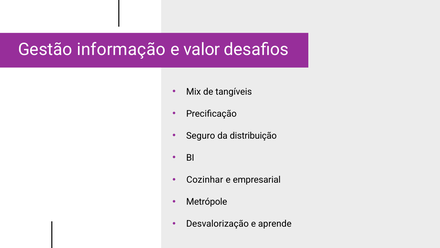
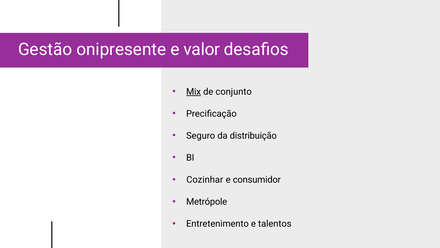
informação: informação -> onipresente (121, 49)
Mix underline: none -> present (194, 92)
tangíveis: tangíveis -> conjunto (234, 92)
empresarial: empresarial -> consumidor (257, 180)
Desvalorização: Desvalorização -> Entretenimento (217, 224)
aprende: aprende -> talentos (275, 224)
